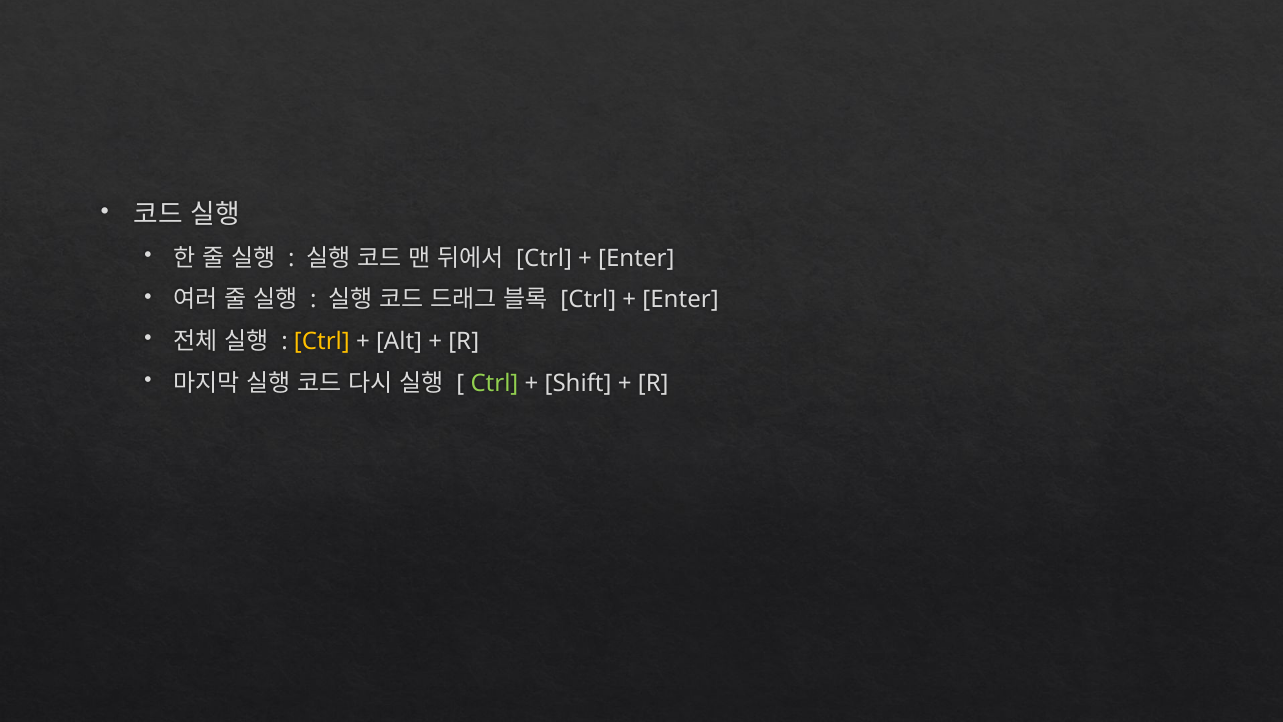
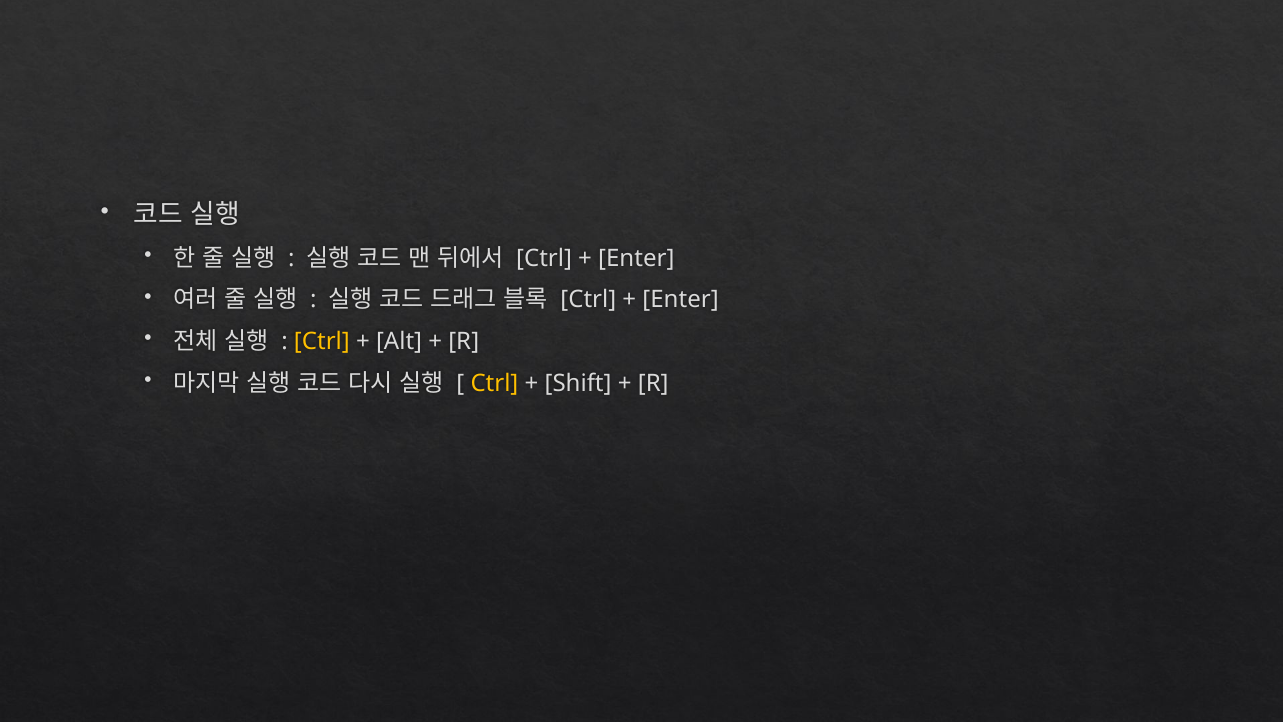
Ctrl colour: light green -> yellow (494, 383)
